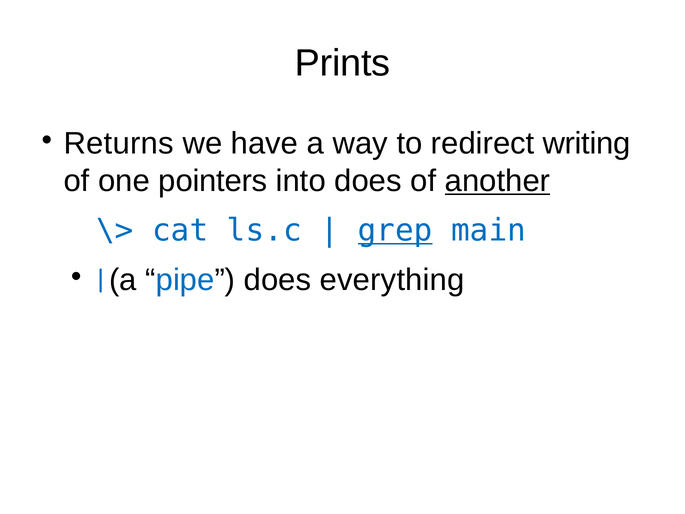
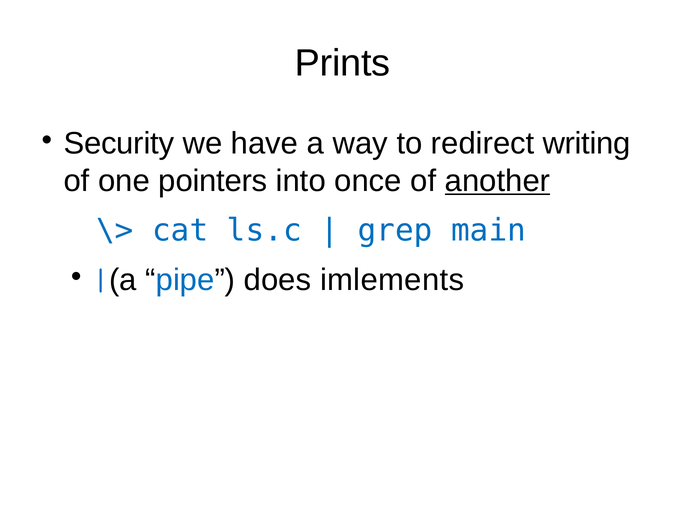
Returns: Returns -> Security (119, 143)
into does: does -> once (368, 181)
grep underline: present -> none (395, 230)
everything: everything -> imlements (392, 280)
